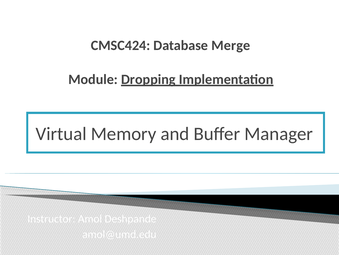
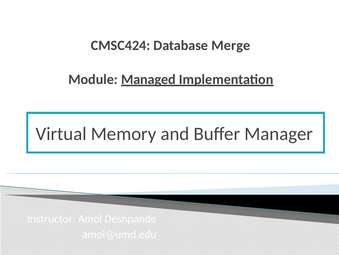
Dropping: Dropping -> Managed (148, 79)
